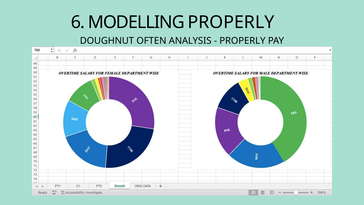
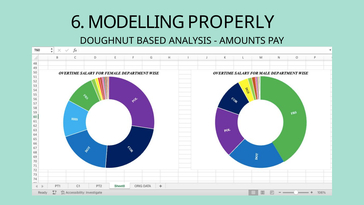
OFTEN: OFTEN -> BASED (151, 41)
PROPERLY: PROPERLY -> AMOUNTS (242, 41)
